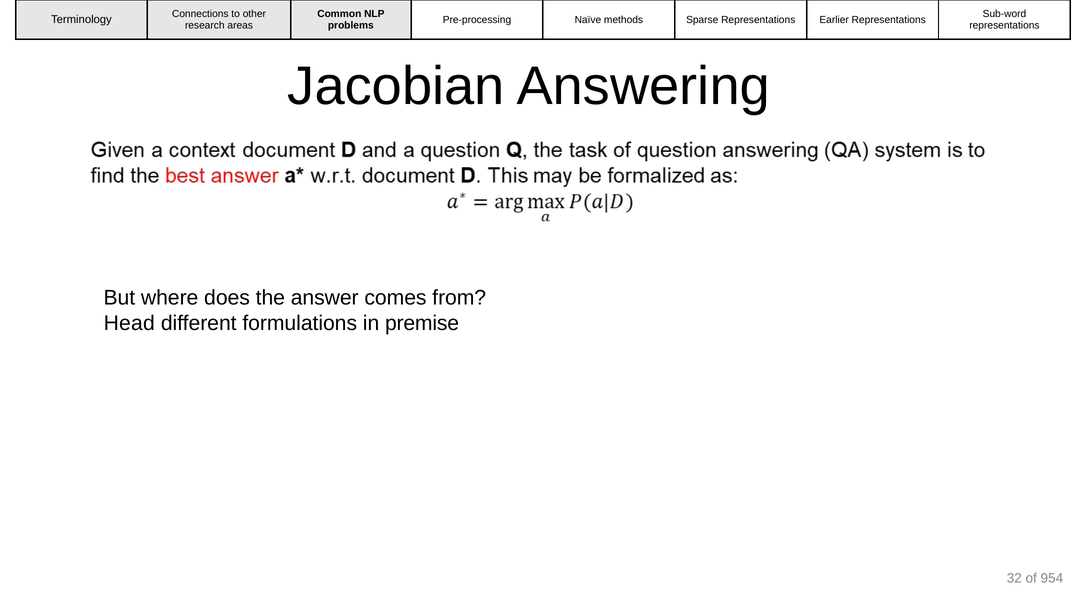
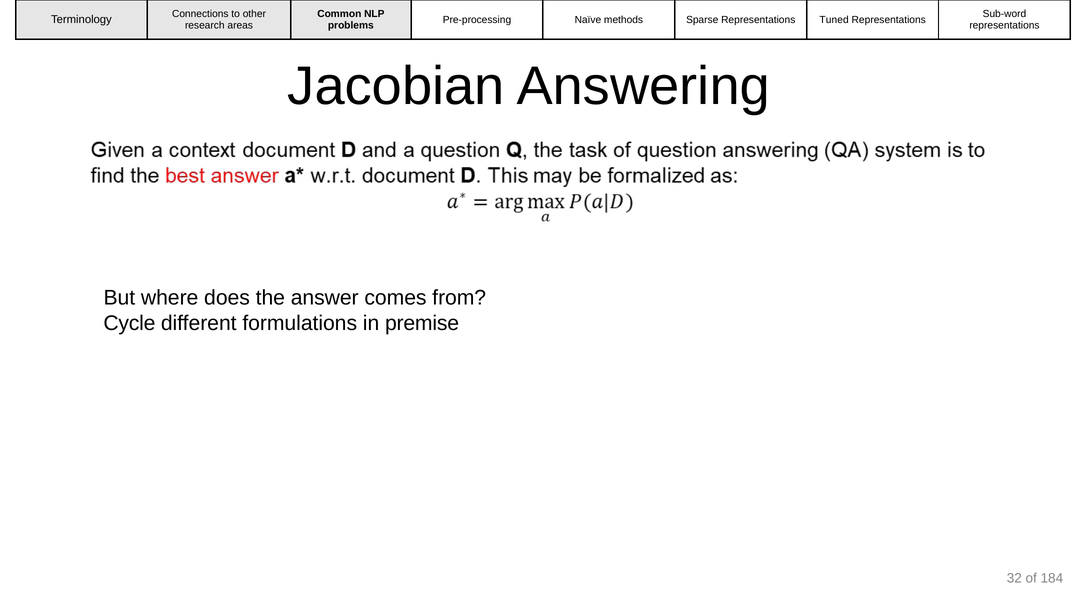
Earlier: Earlier -> Tuned (834, 20)
Head: Head -> Cycle (129, 323)
954: 954 -> 184 (1052, 578)
